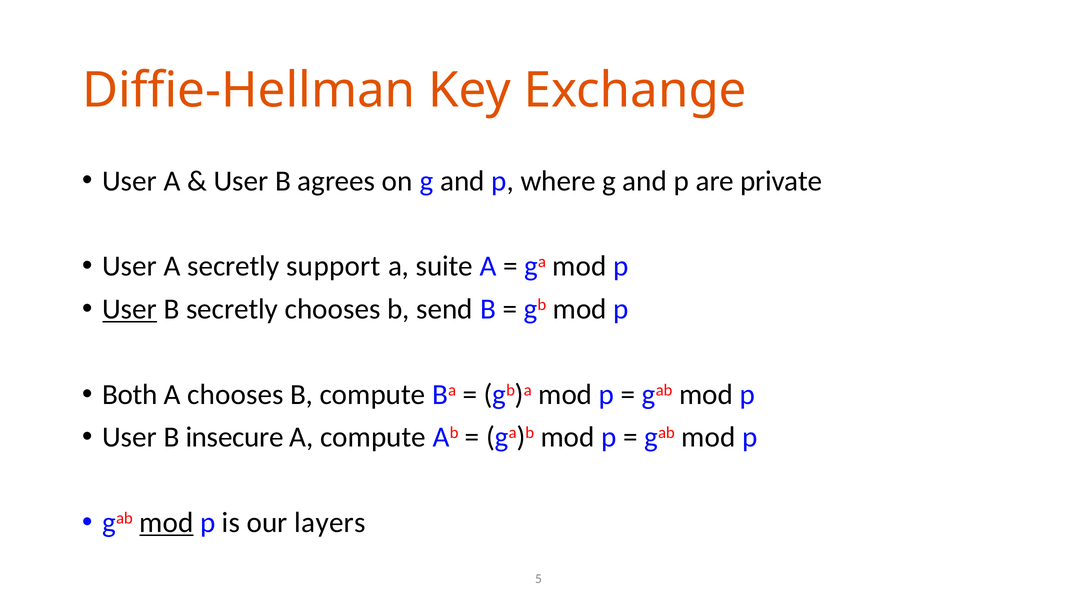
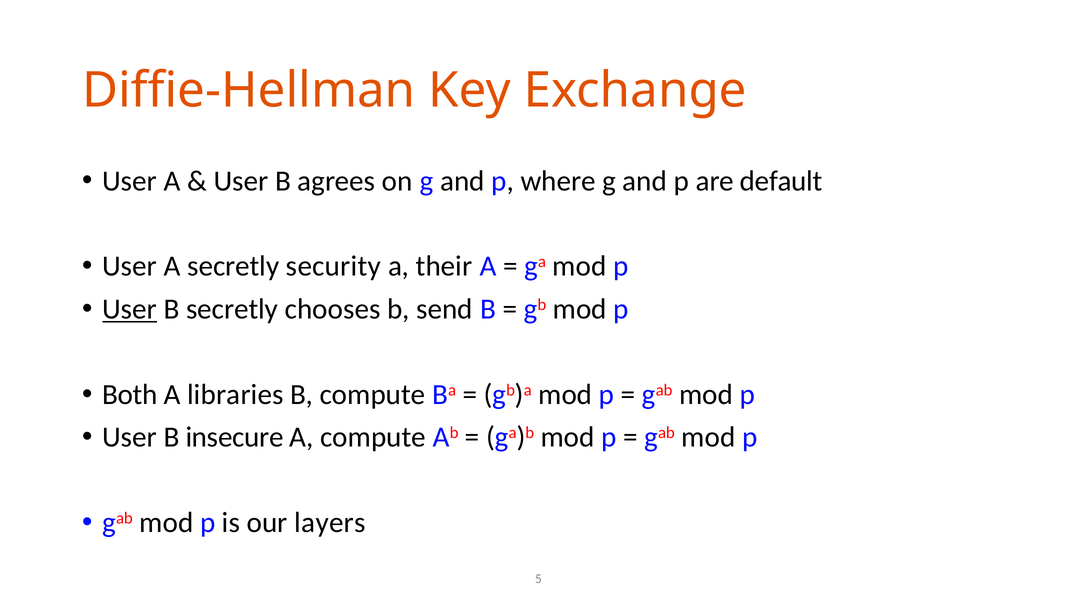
private: private -> default (781, 181)
support: support -> security (333, 266)
suite: suite -> their (444, 266)
A chooses: chooses -> libraries (235, 394)
mod underline: present -> none (166, 523)
